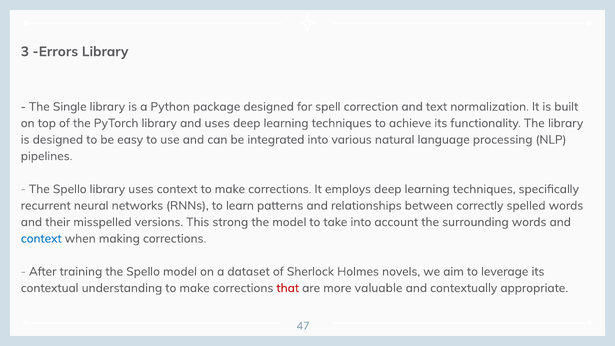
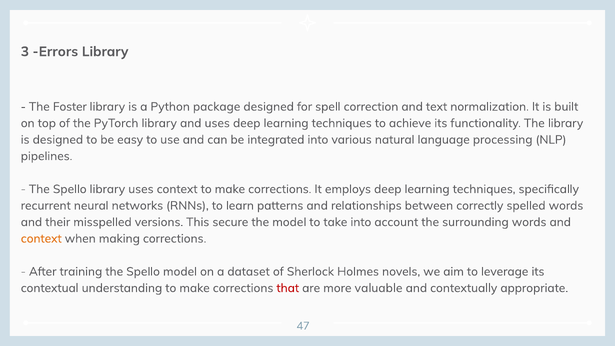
Single: Single -> Foster (70, 107)
strong: strong -> secure (230, 222)
context colour: blue -> orange (41, 239)
